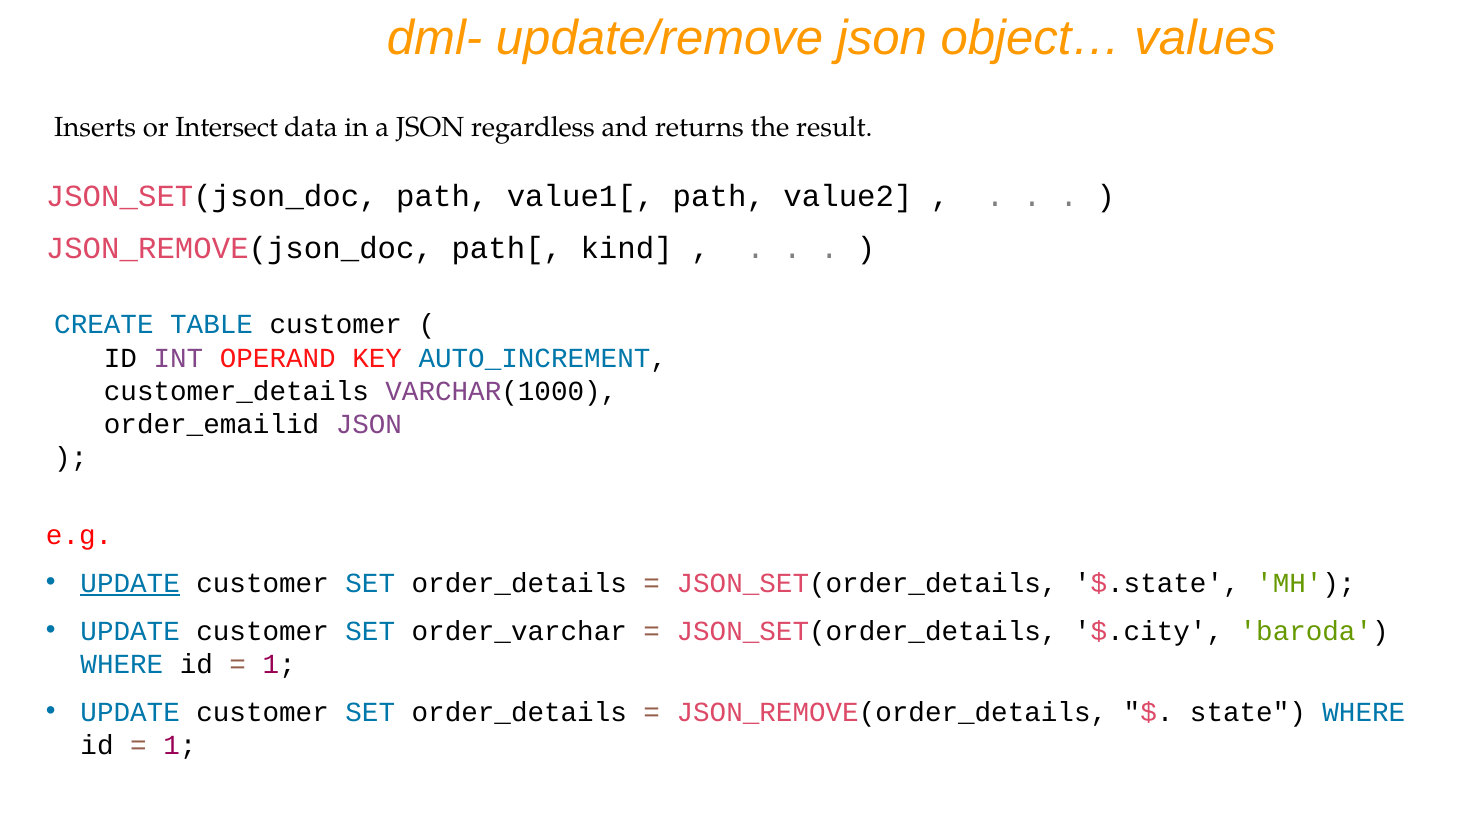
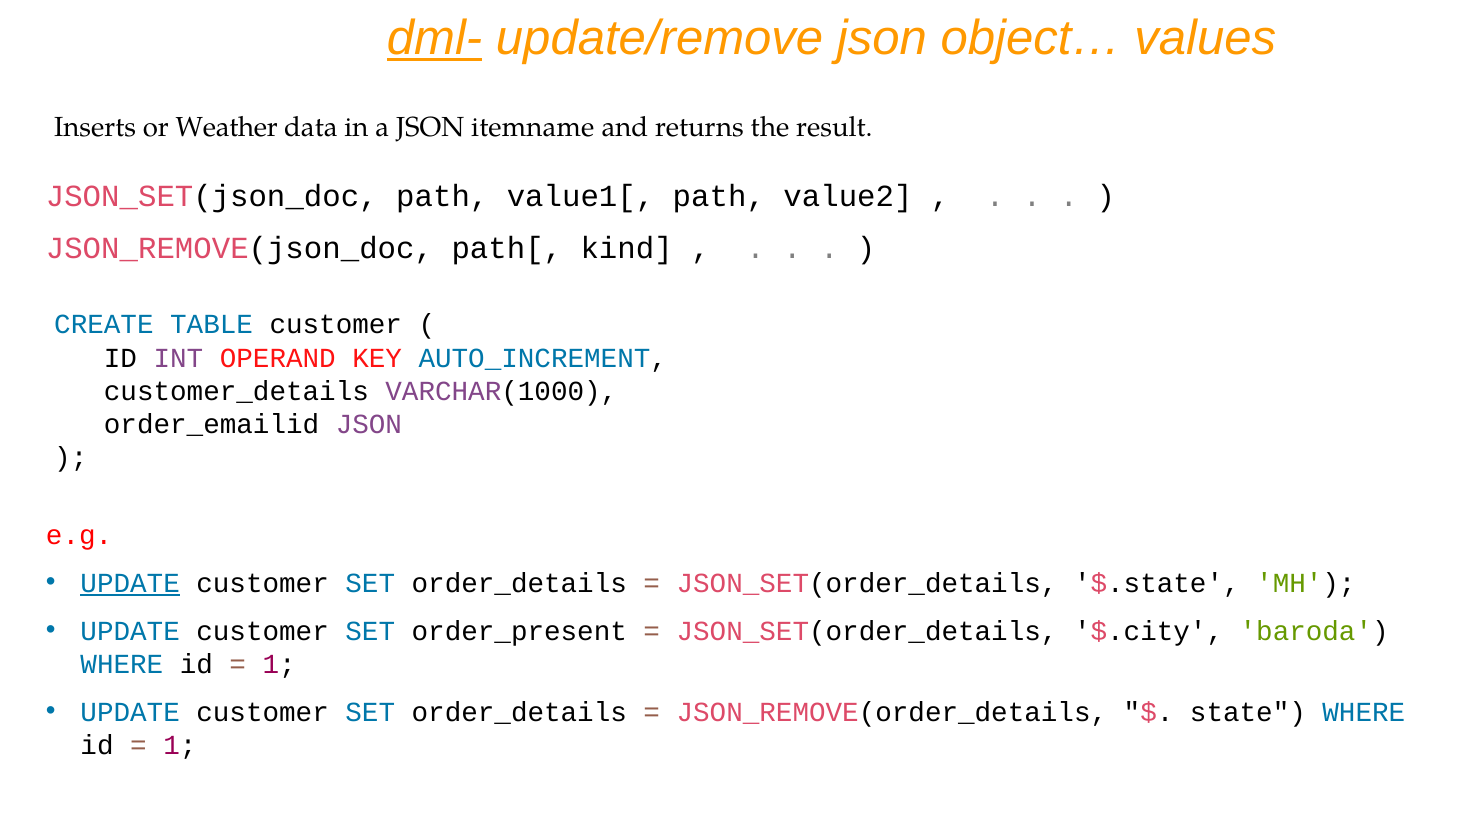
dml- underline: none -> present (435, 38)
Intersect: Intersect -> Weather (227, 127)
regardless: regardless -> itemname (533, 127)
order_varchar: order_varchar -> order_present (519, 631)
